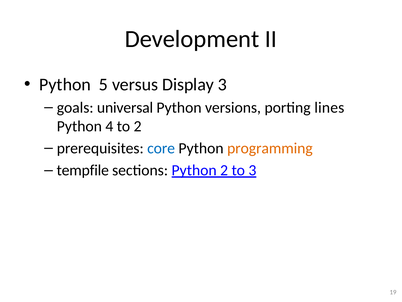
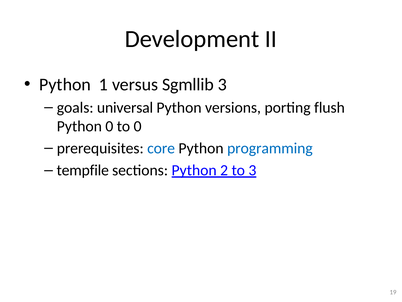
5: 5 -> 1 (103, 84)
Display: Display -> Sgmllib (188, 84)
lines: lines -> flush (329, 107)
Python 4: 4 -> 0 (109, 126)
to 2: 2 -> 0 (138, 126)
programming colour: orange -> blue (270, 148)
